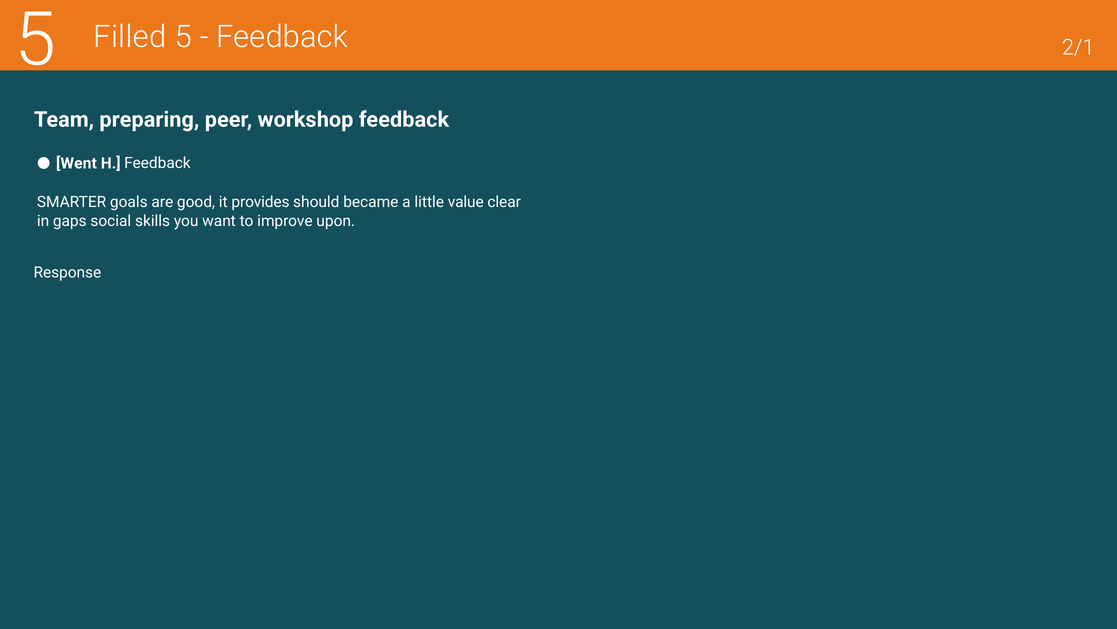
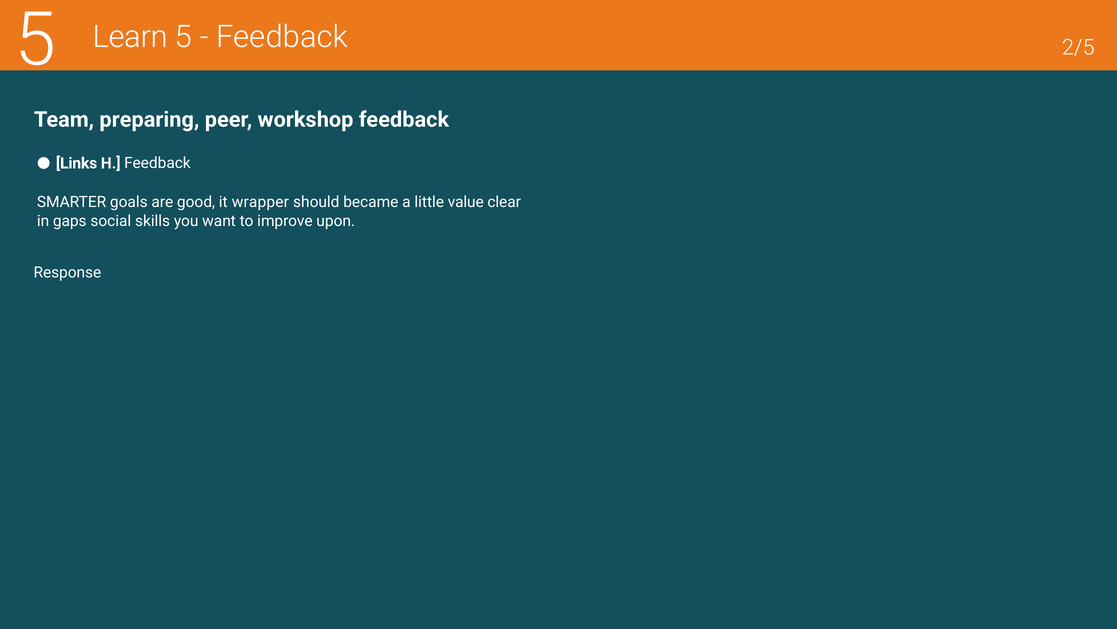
Filled: Filled -> Learn (130, 37)
2/1: 2/1 -> 2/5 (1078, 47)
Went: Went -> Links (77, 163)
provides: provides -> wrapper (260, 202)
